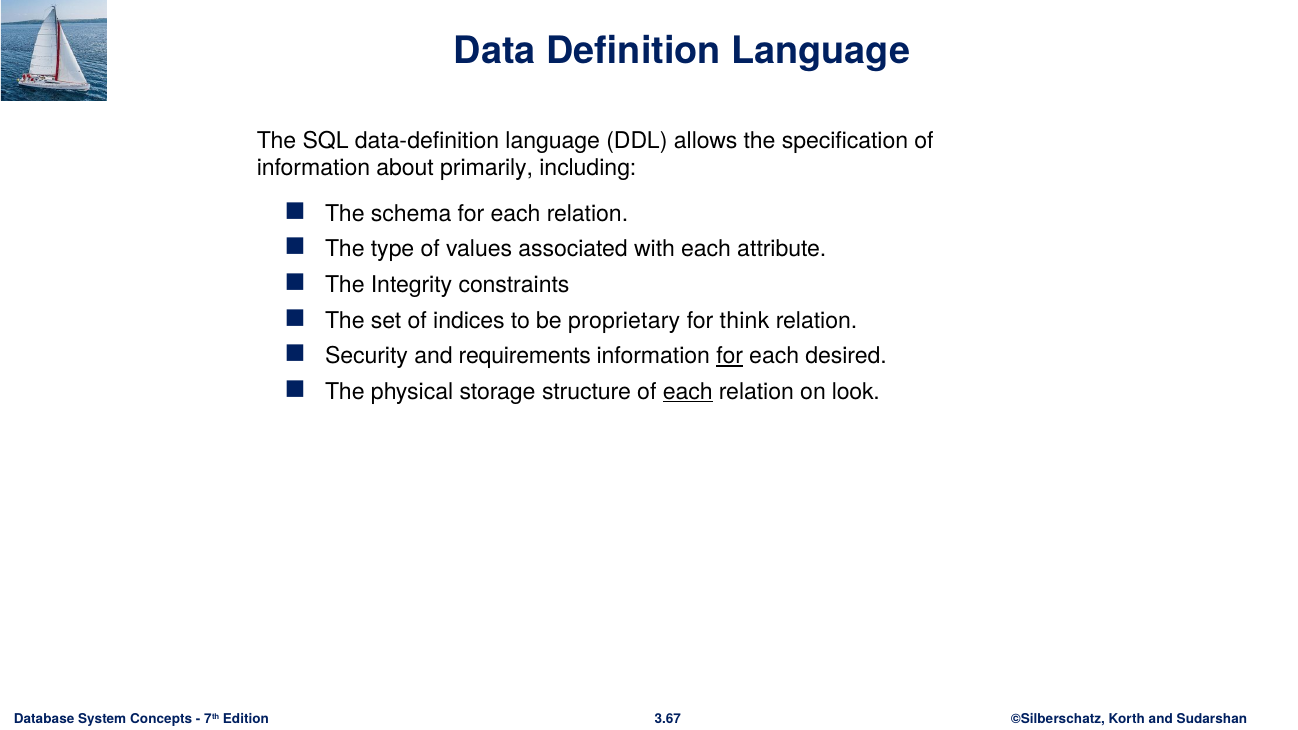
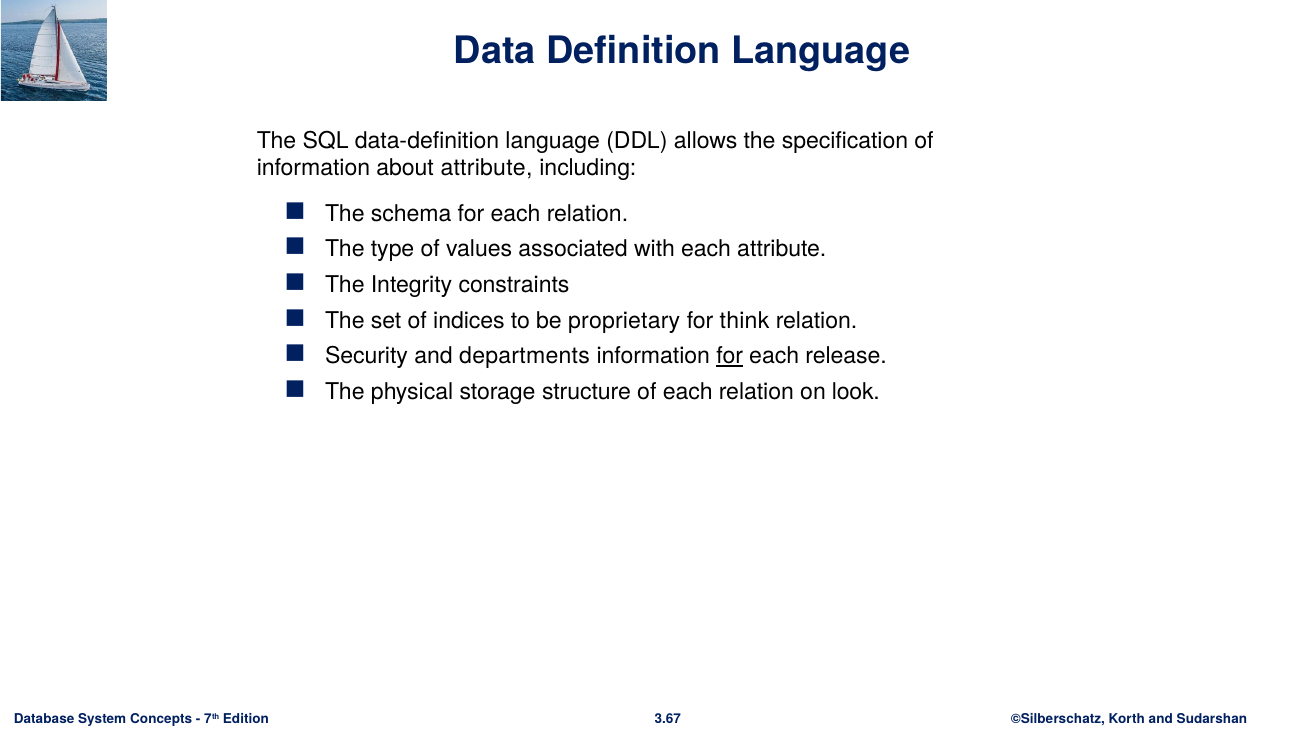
about primarily: primarily -> attribute (486, 168)
requirements: requirements -> departments (525, 356)
desired: desired -> release (846, 356)
each underline: present -> none (688, 392)
